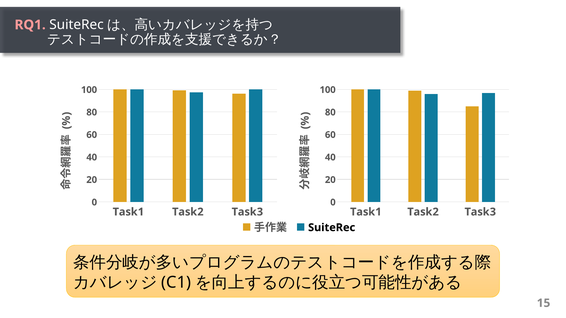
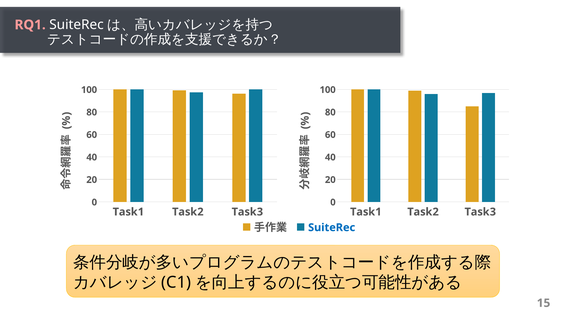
SuiteRec colour: black -> blue (332, 228)
